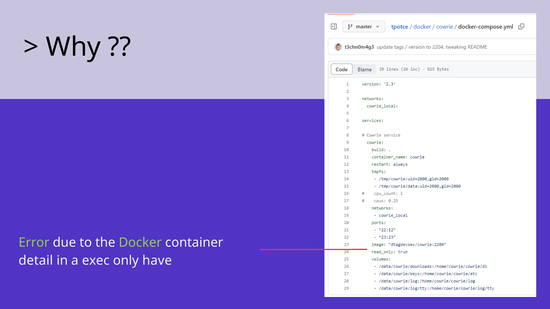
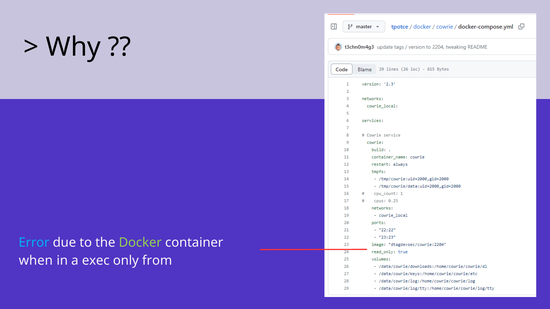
Error colour: light green -> light blue (34, 243)
detail: detail -> when (36, 261)
have: have -> from (157, 261)
